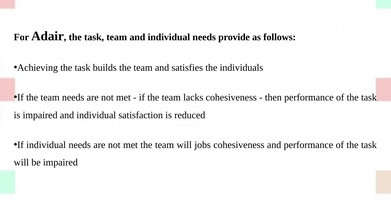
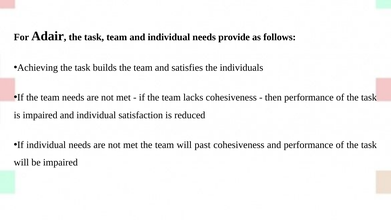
jobs: jobs -> past (203, 145)
